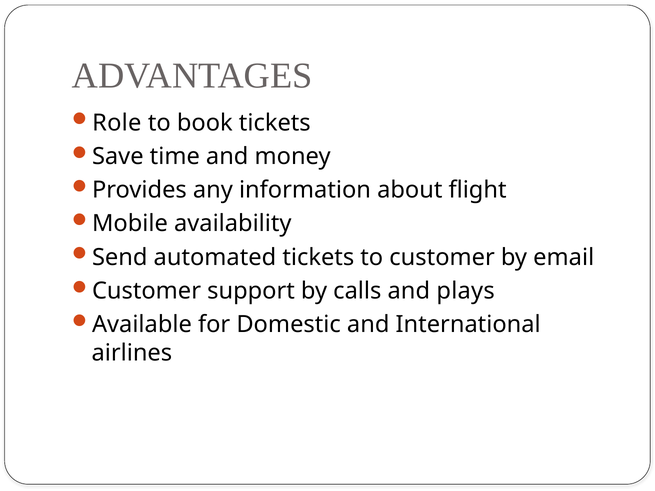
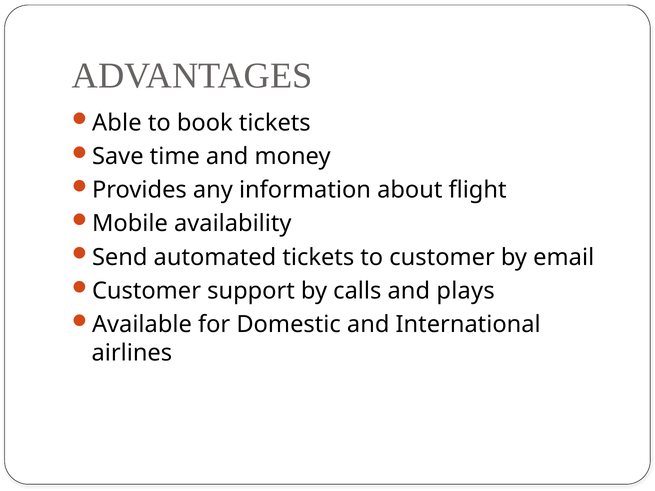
Role: Role -> Able (117, 123)
